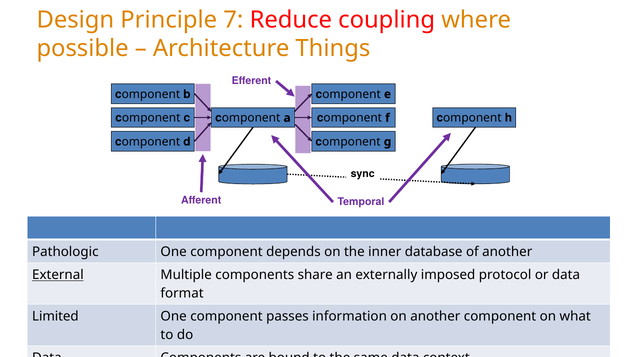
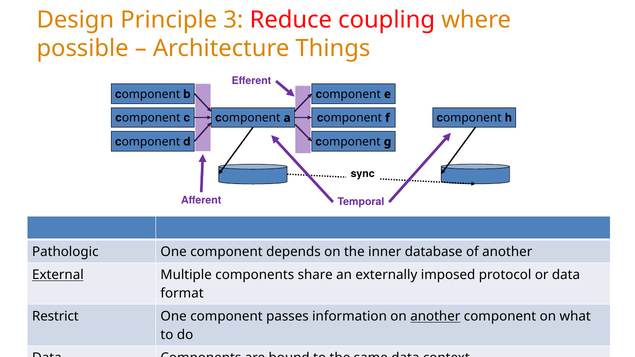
7: 7 -> 3 (233, 20)
Limited: Limited -> Restrict (55, 317)
another underline: none -> present (435, 317)
